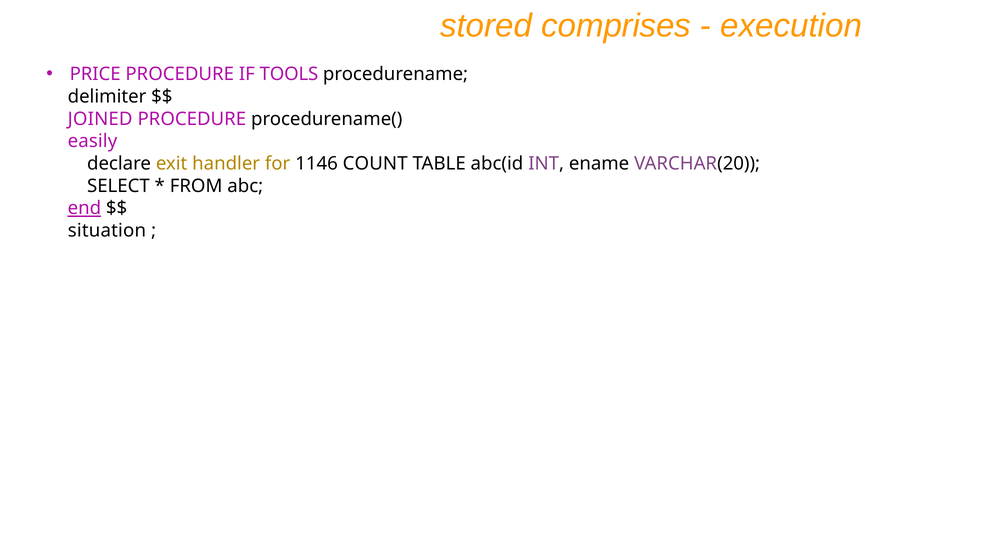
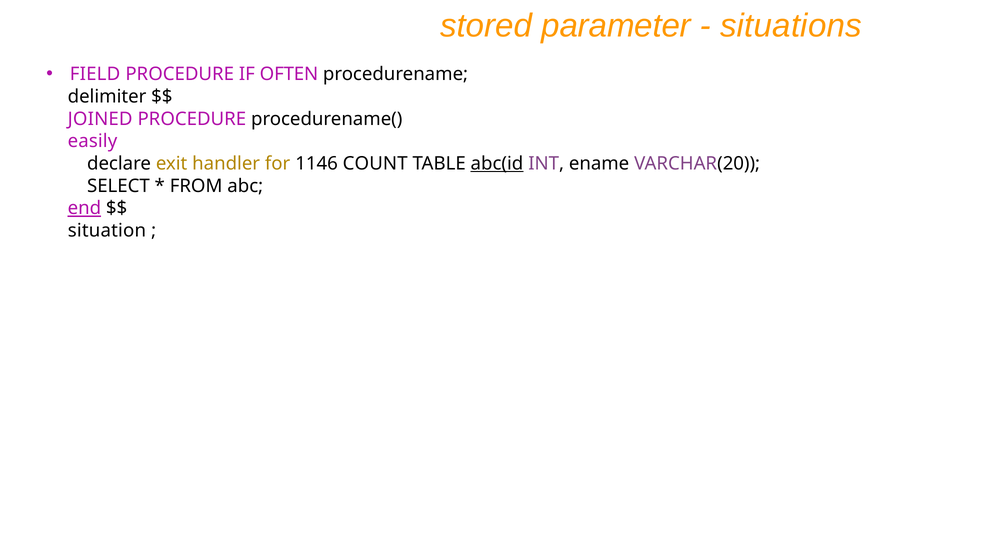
comprises: comprises -> parameter (616, 26)
execution: execution -> situations (791, 26)
PRICE: PRICE -> FIELD (95, 74)
TOOLS: TOOLS -> OFTEN (289, 74)
abc(id underline: none -> present (497, 164)
